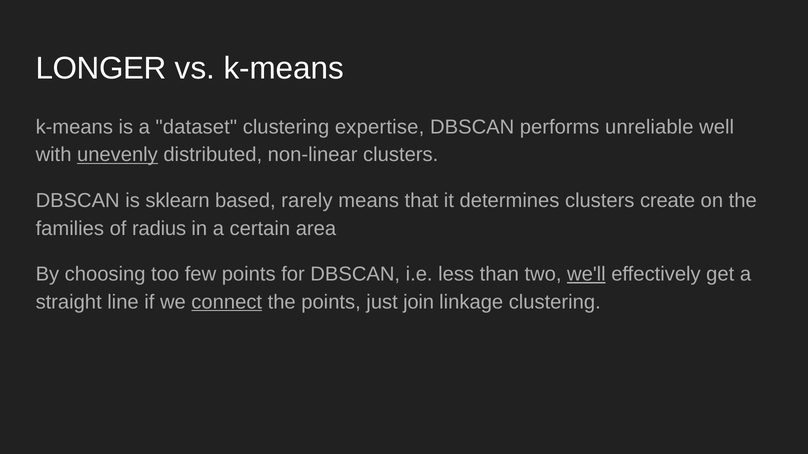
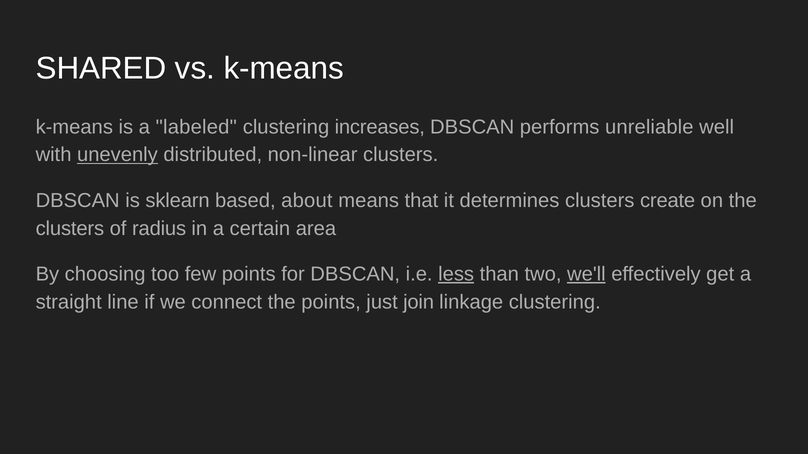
LONGER: LONGER -> SHARED (101, 68)
dataset: dataset -> labeled (196, 127)
expertise: expertise -> increases (380, 127)
rarely: rarely -> about (307, 201)
families: families -> clusters (70, 229)
less underline: none -> present (456, 274)
connect underline: present -> none (227, 302)
